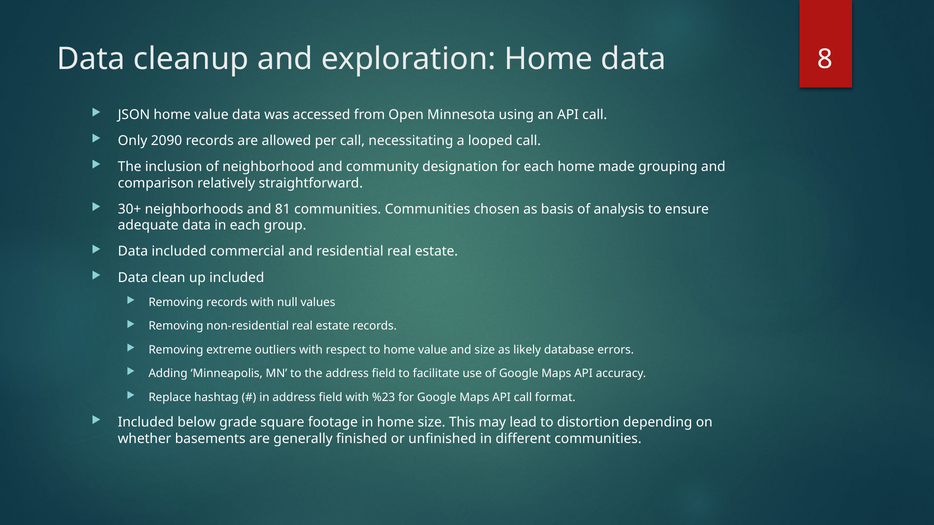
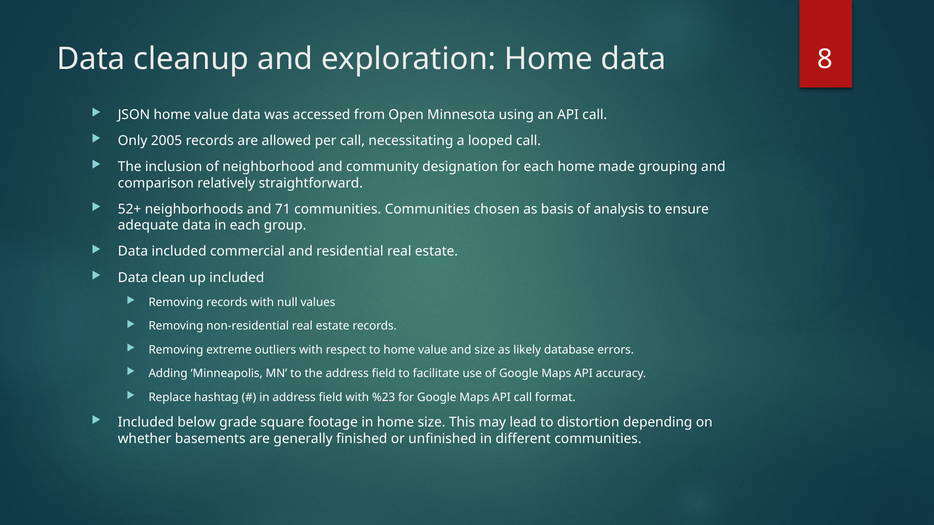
2090: 2090 -> 2005 (167, 141)
30+: 30+ -> 52+ (130, 209)
81: 81 -> 71 (283, 209)
